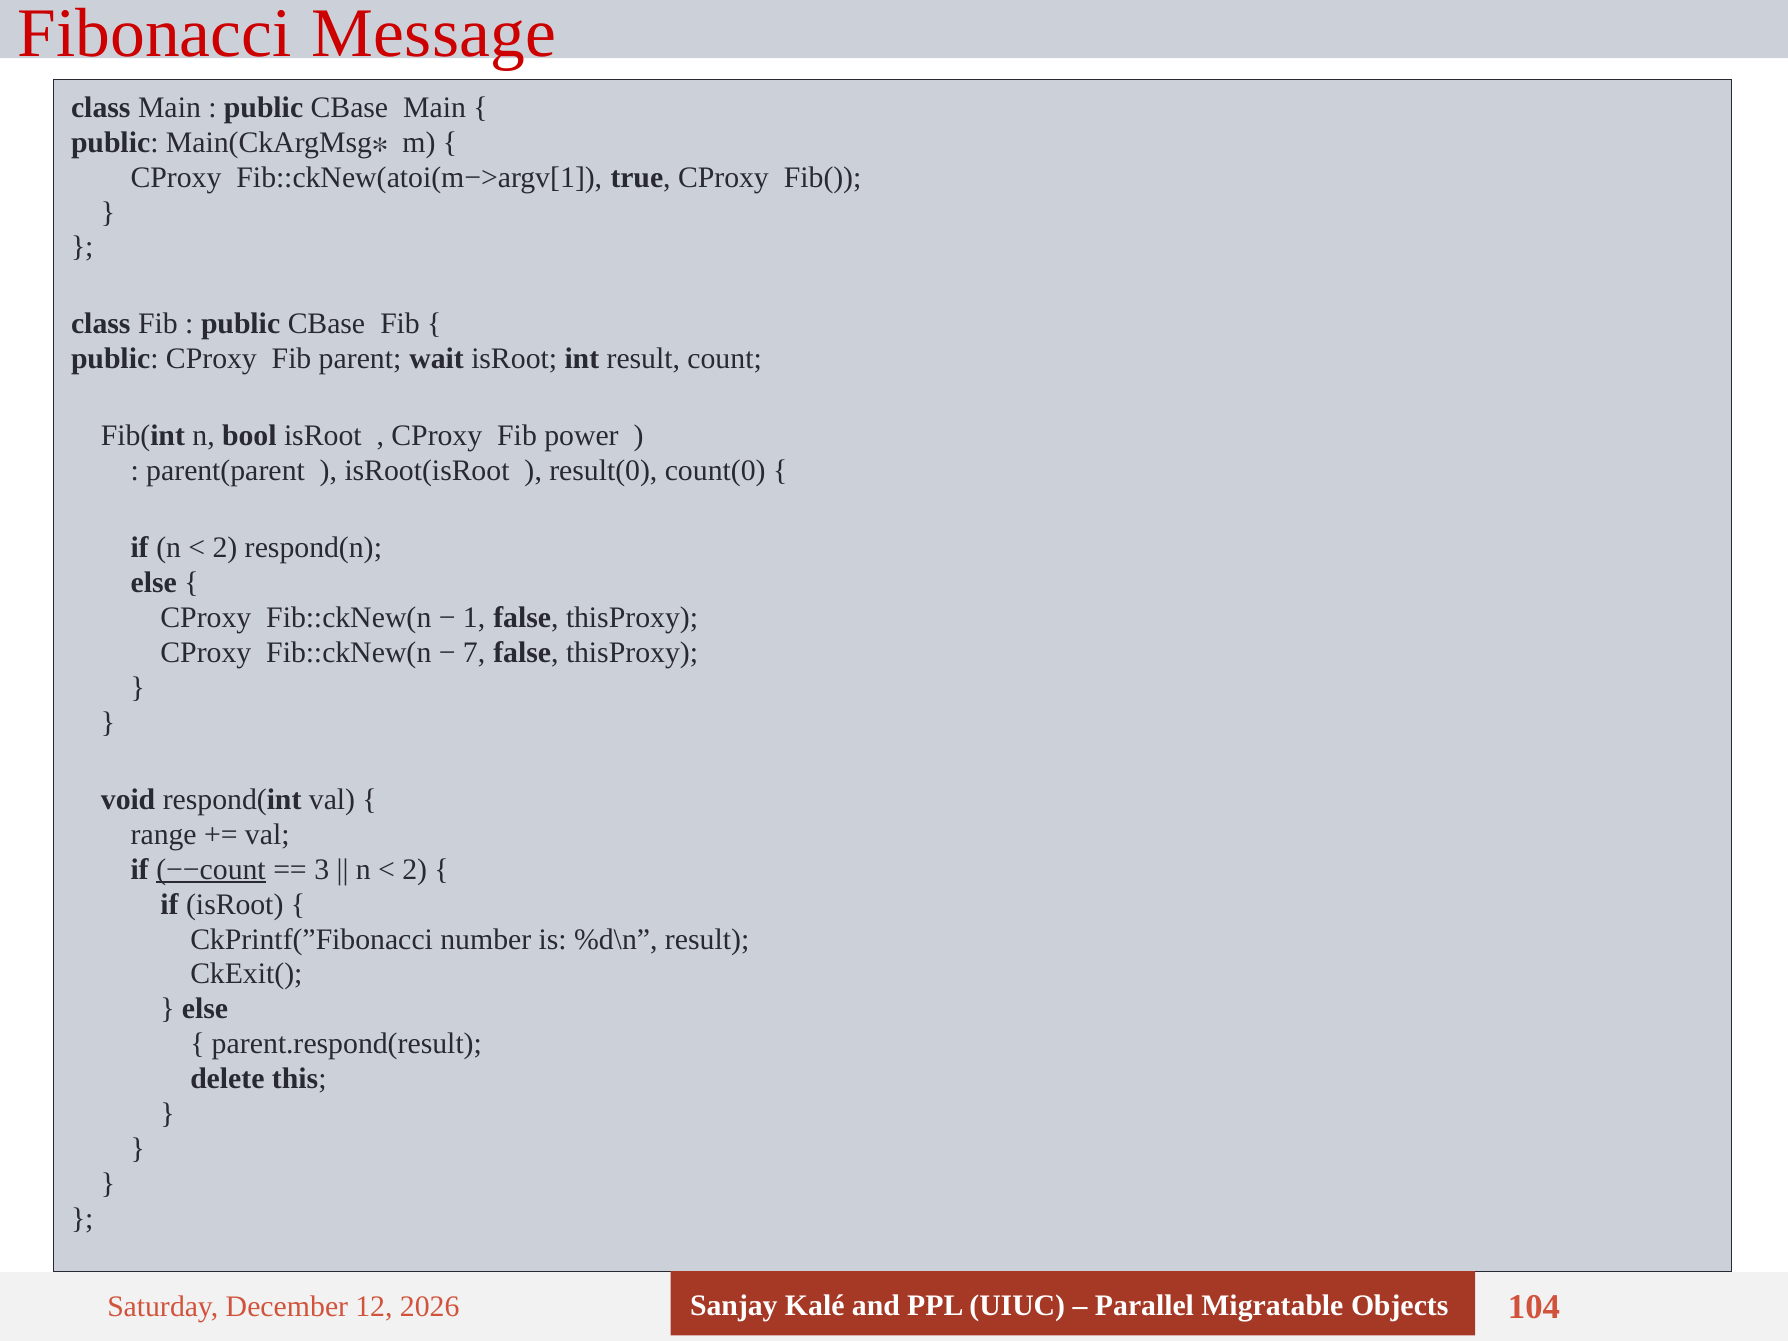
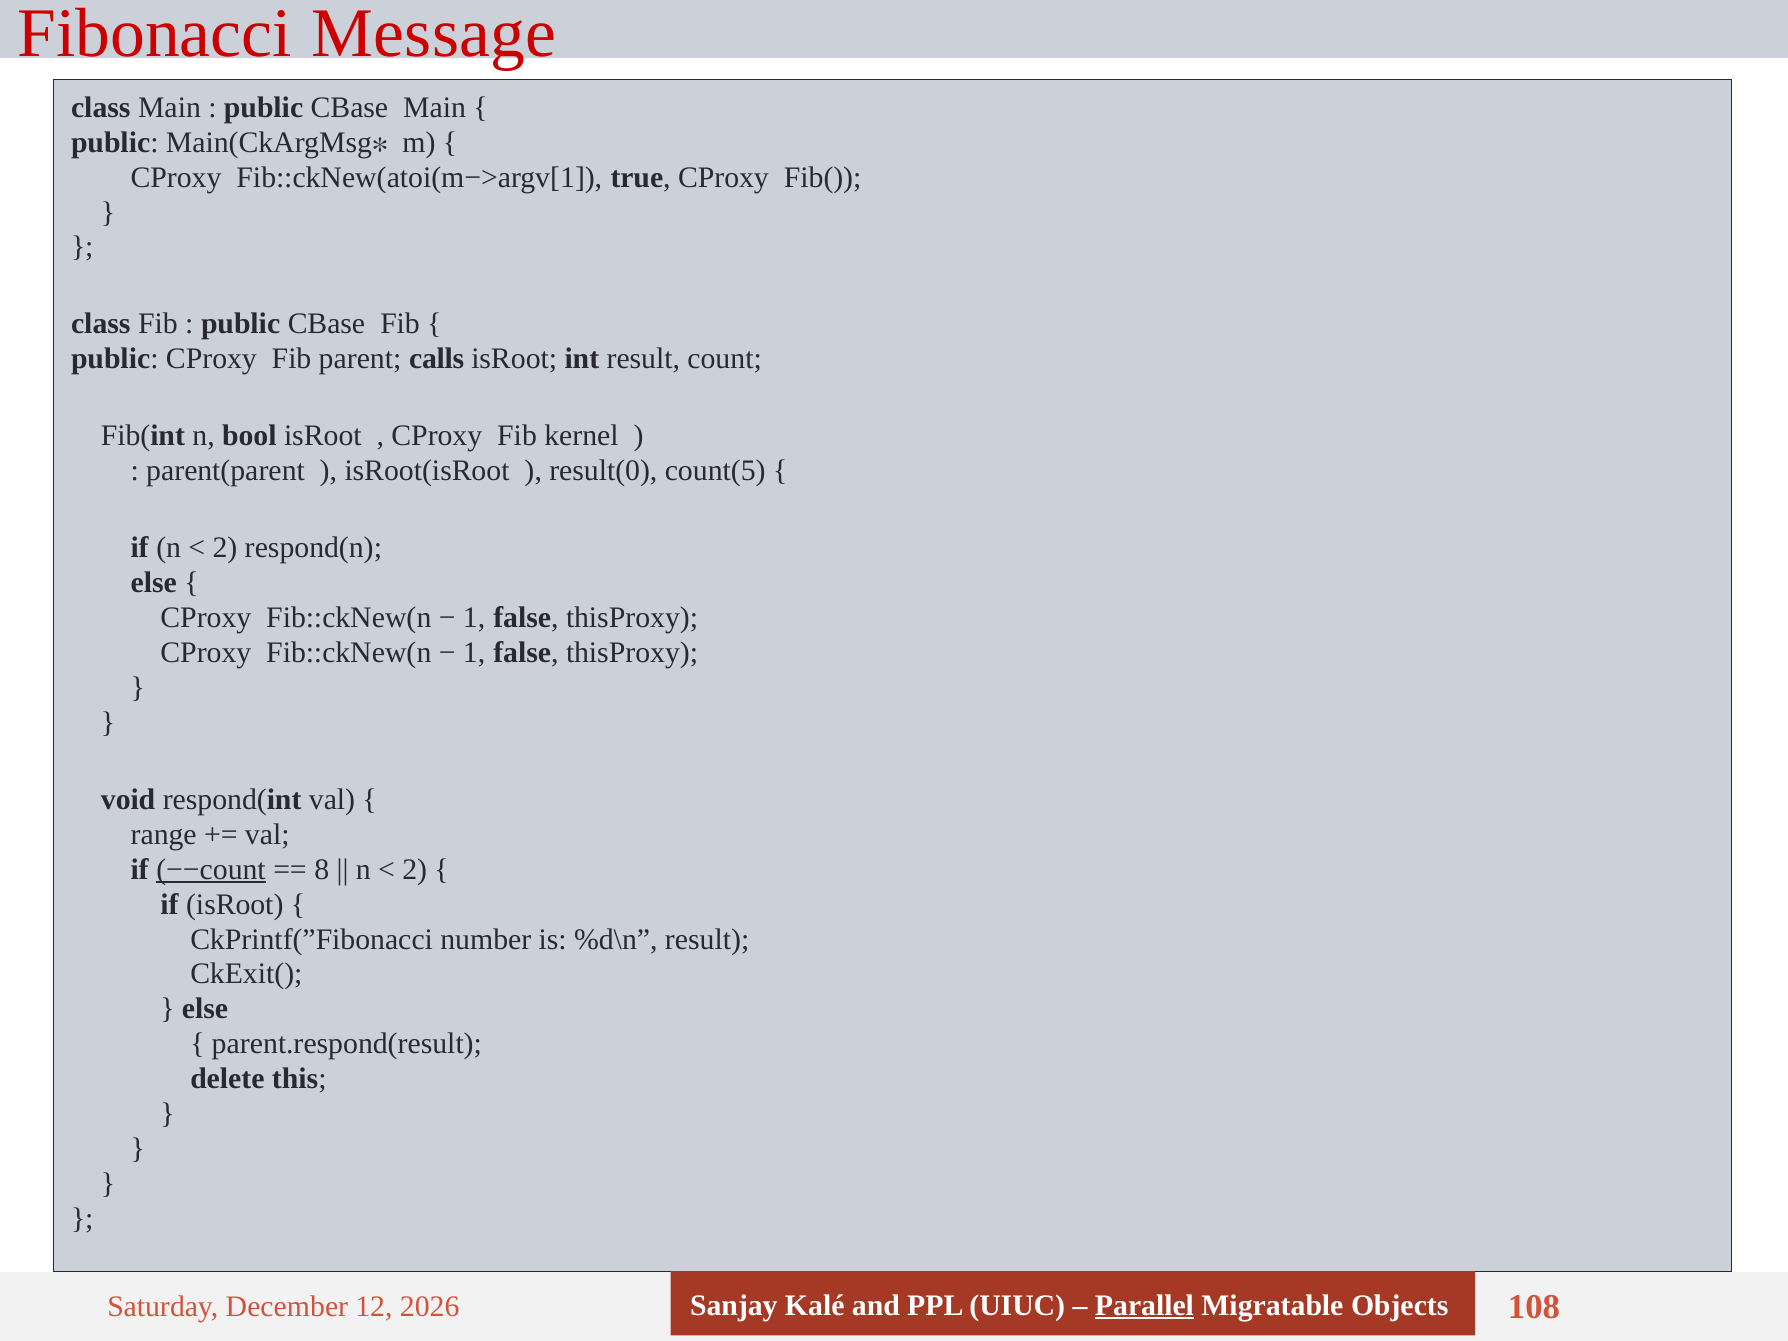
wait: wait -> calls (437, 359)
power: power -> kernel (581, 436)
count(0: count(0 -> count(5 (715, 471)
7: 7 -> 1 (474, 653)
3: 3 -> 8 (322, 869)
Parallel underline: none -> present (1144, 1305)
104: 104 -> 108 (1534, 1307)
